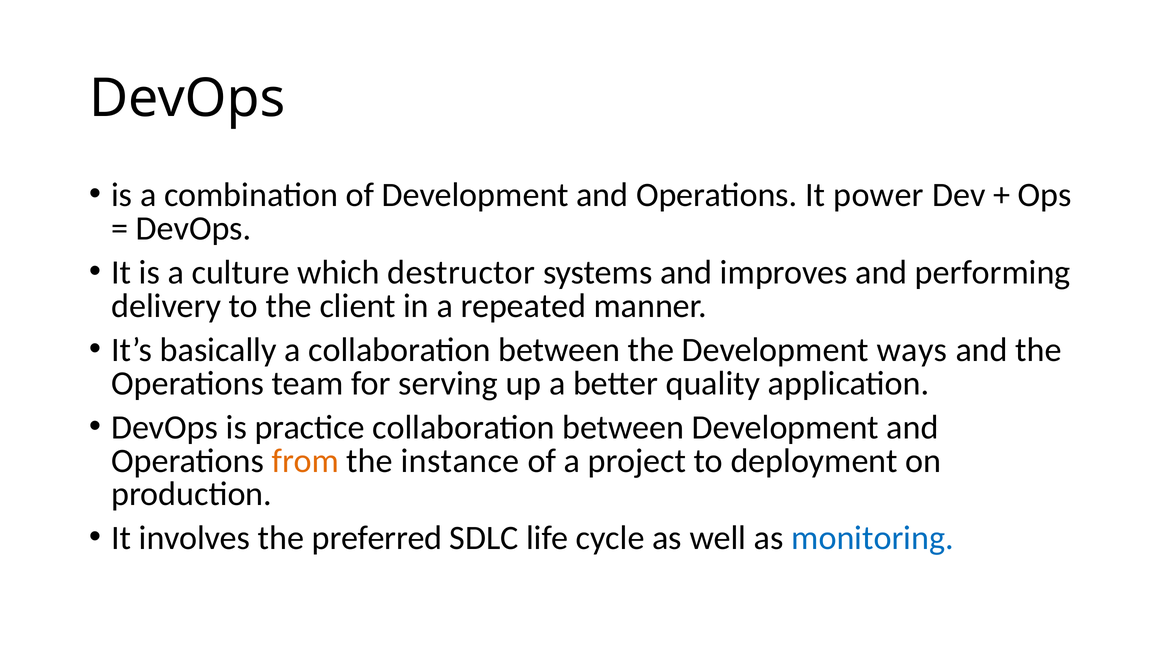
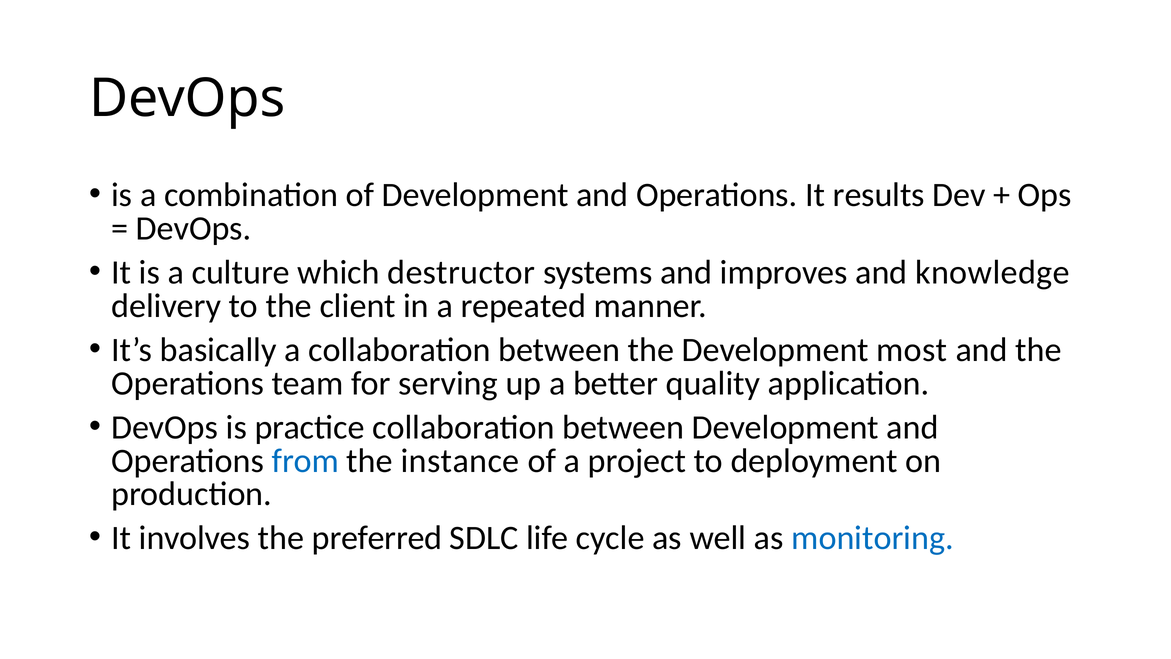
power: power -> results (879, 195)
performing: performing -> knowledge (993, 272)
ways: ways -> most (912, 350)
from colour: orange -> blue (305, 461)
